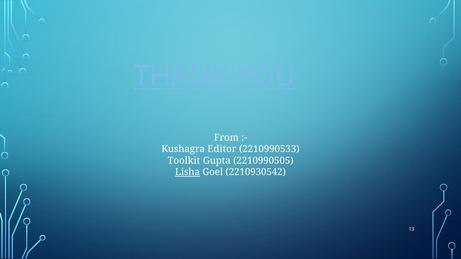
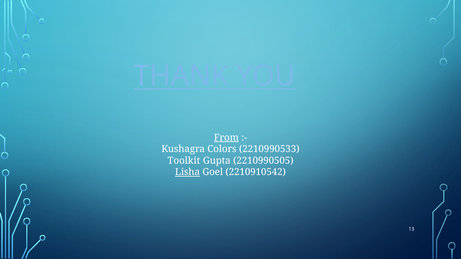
From underline: none -> present (226, 138)
Editor: Editor -> Colors (222, 149)
2210930542: 2210930542 -> 2210910542 (256, 172)
